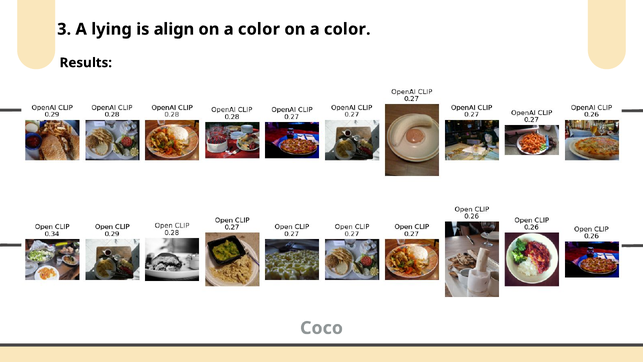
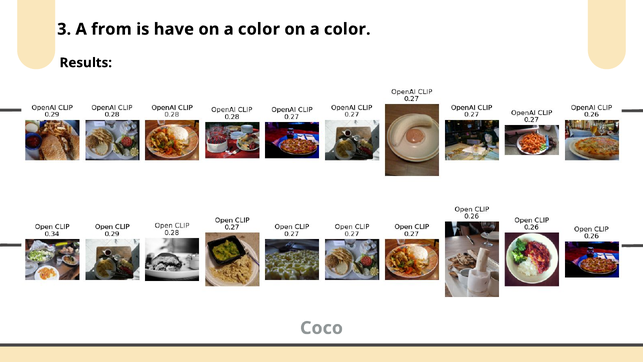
lying: lying -> from (111, 29)
align: align -> have (174, 29)
